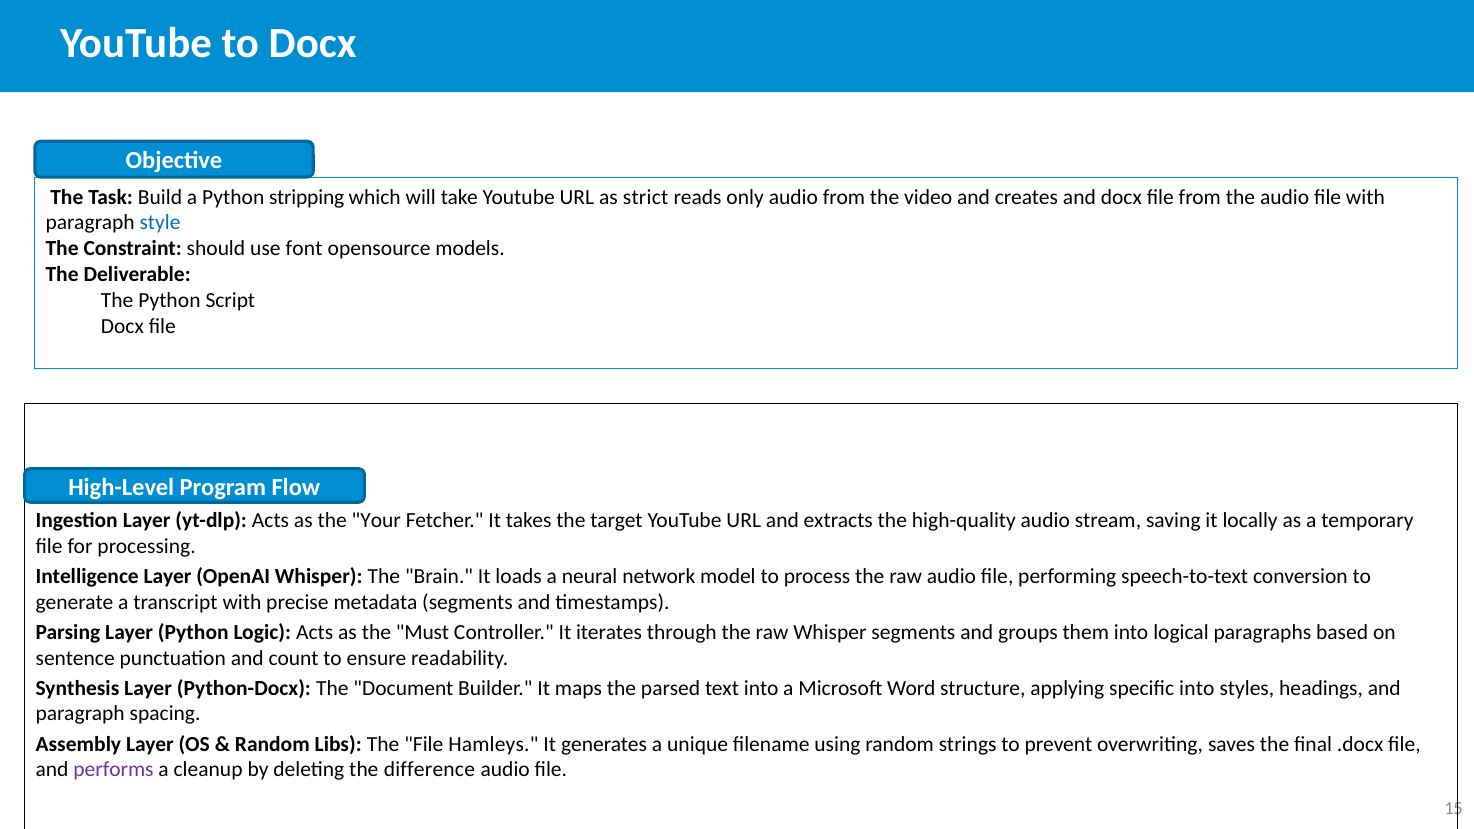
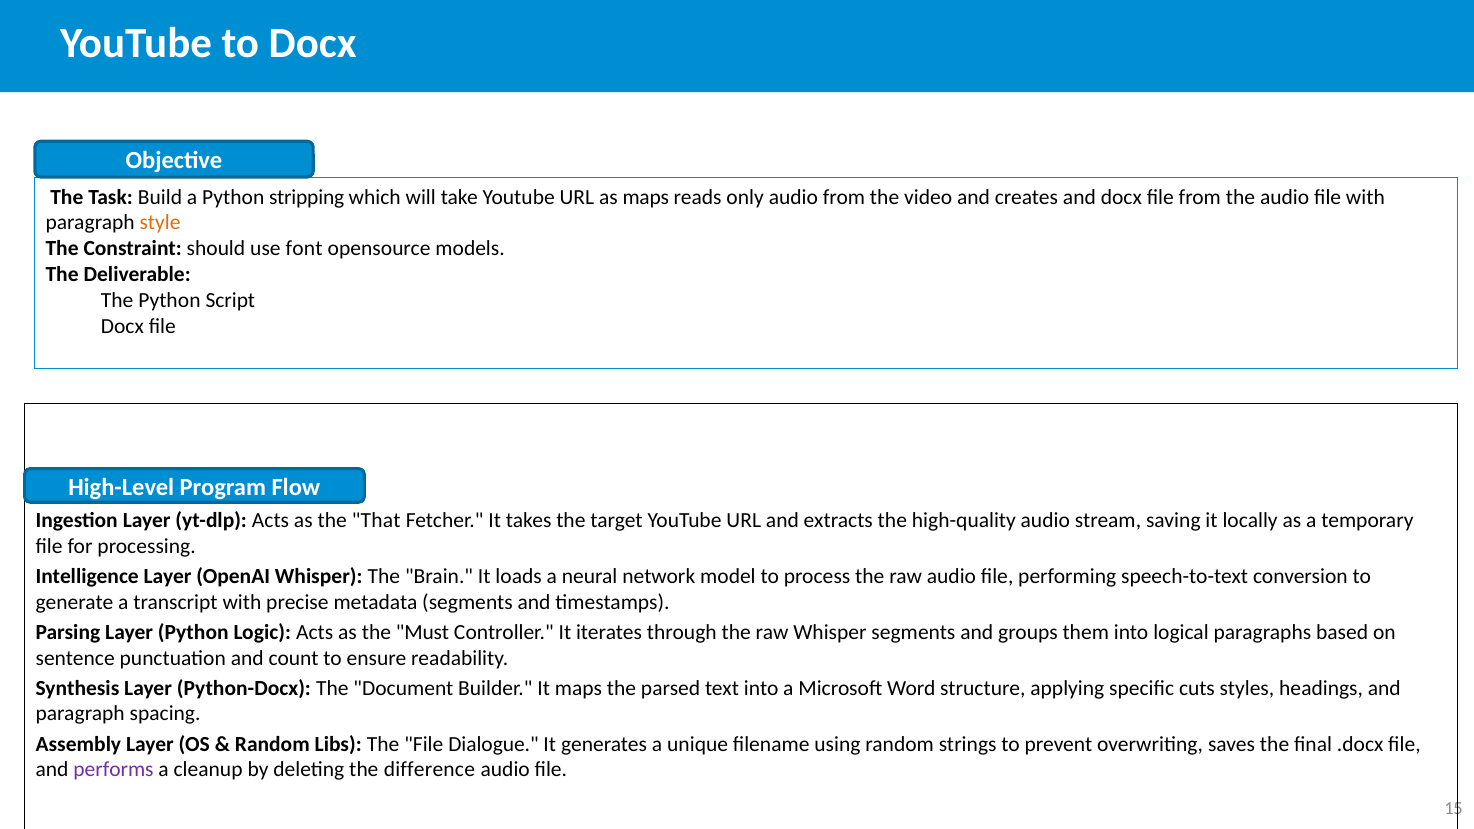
as strict: strict -> maps (646, 197)
style colour: blue -> orange (160, 223)
Your: Your -> That (376, 520)
specific into: into -> cuts (1197, 688)
Hamleys: Hamleys -> Dialogue (493, 744)
